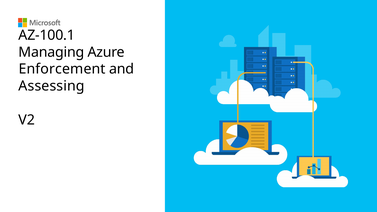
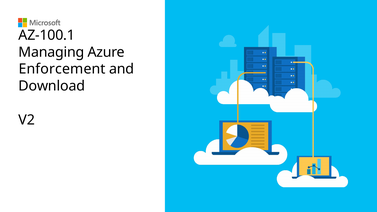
Assessing: Assessing -> Download (52, 86)
